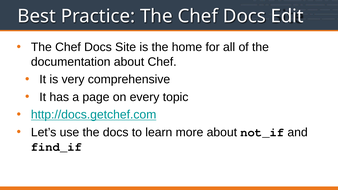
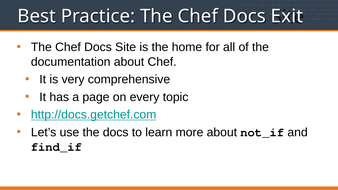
Edit: Edit -> Exit (287, 16)
